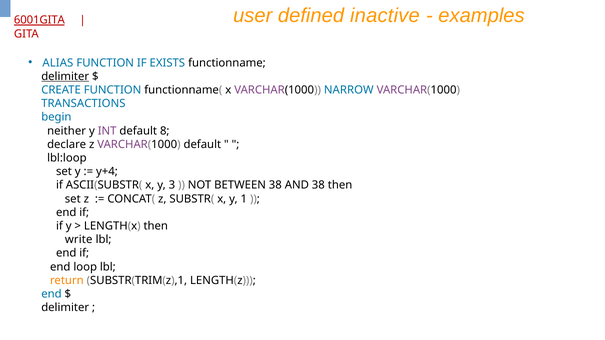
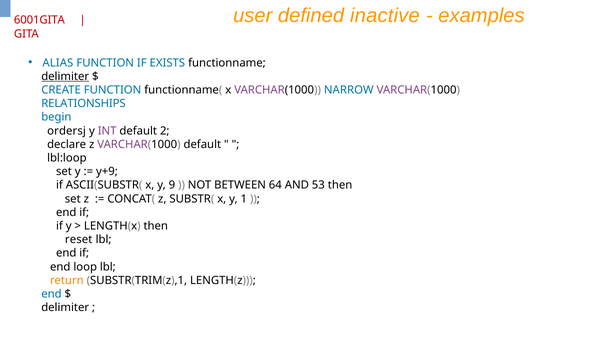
6001GITA underline: present -> none (39, 20)
TRANSACTIONS: TRANSACTIONS -> RELATIONSHIPS (83, 104)
neither: neither -> ordersj (67, 131)
8: 8 -> 2 (165, 131)
y+4: y+4 -> y+9 (107, 172)
3: 3 -> 9 (172, 185)
BETWEEN 38: 38 -> 64 (275, 185)
AND 38: 38 -> 53 (318, 185)
write: write -> reset (79, 240)
